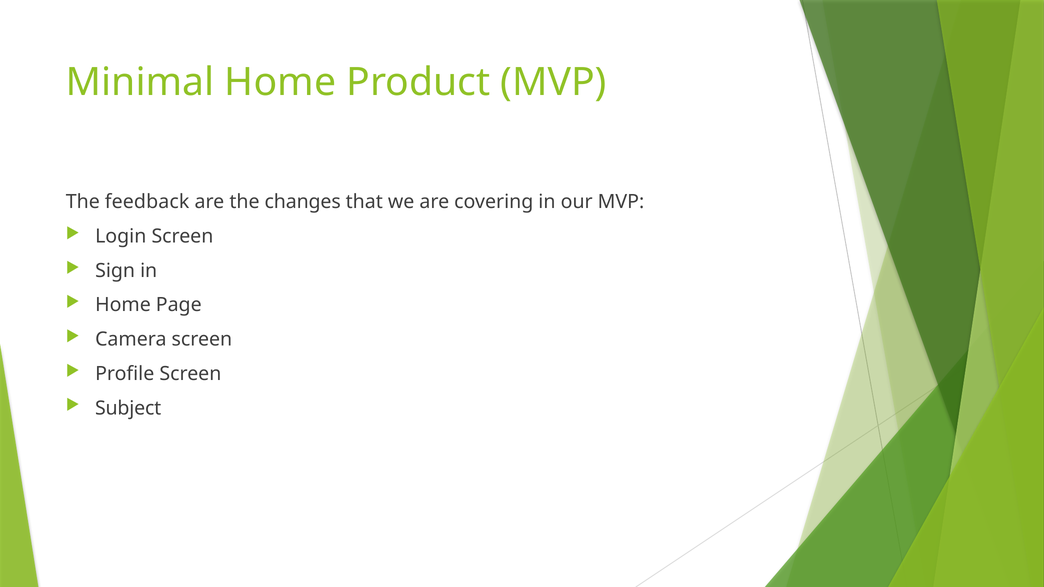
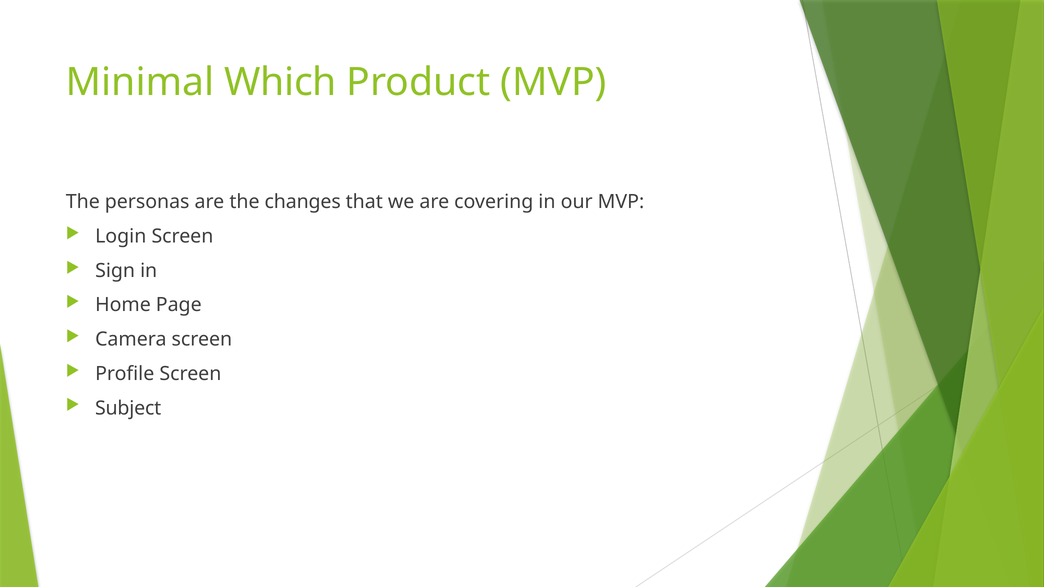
Minimal Home: Home -> Which (281, 82)
feedback: feedback -> personas (147, 202)
